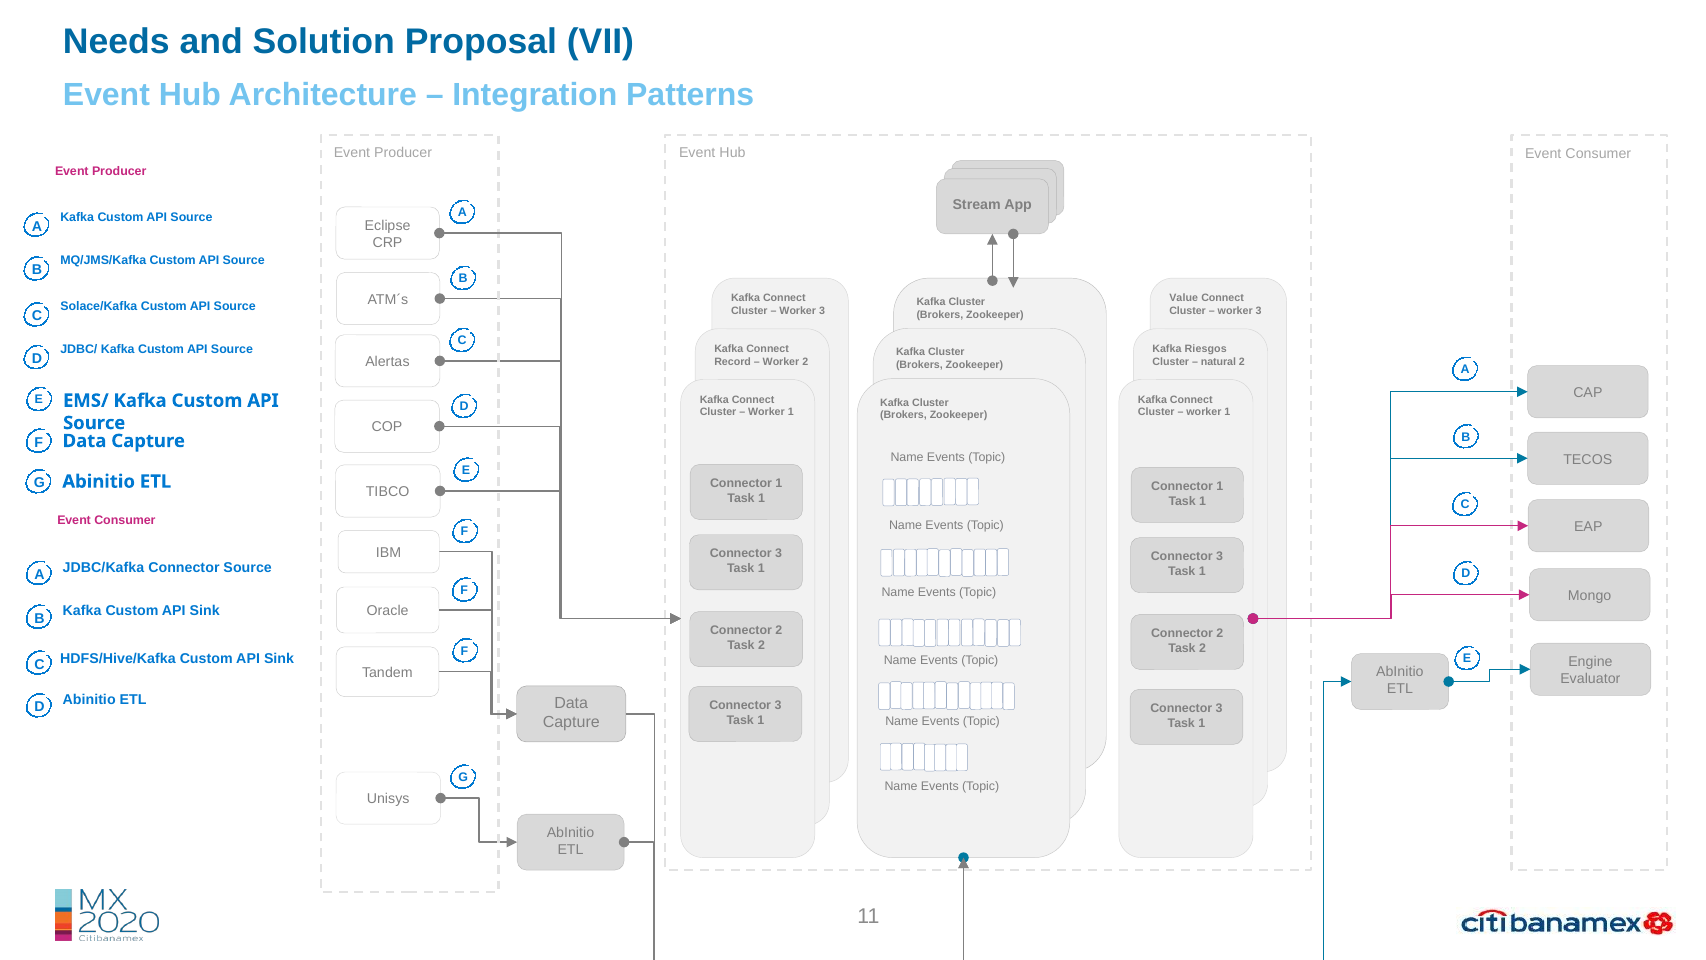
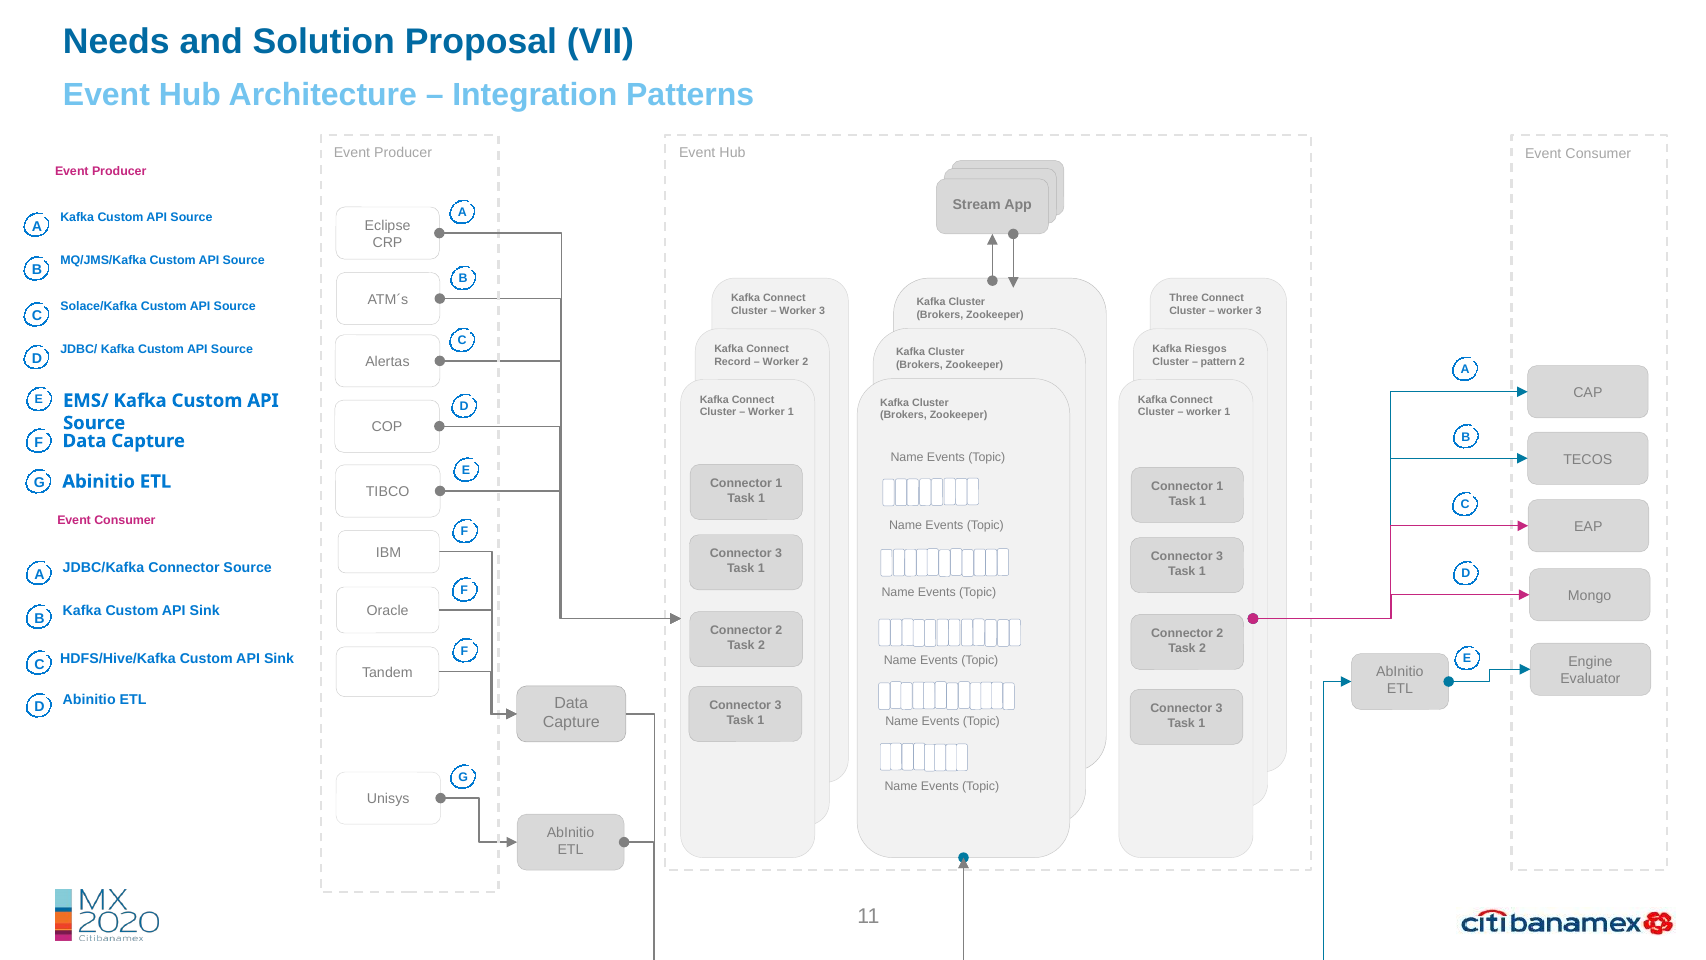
Value: Value -> Three (1184, 298)
natural: natural -> pattern (1219, 361)
